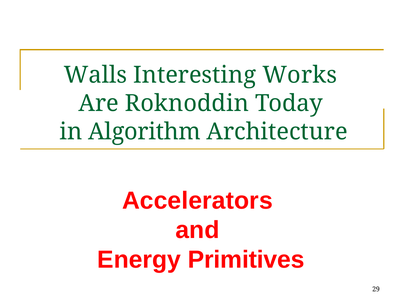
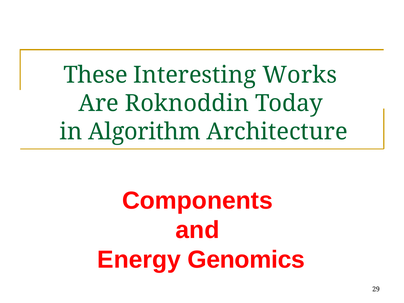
Walls: Walls -> These (96, 75)
Accelerators: Accelerators -> Components (197, 201)
Primitives: Primitives -> Genomics (246, 260)
